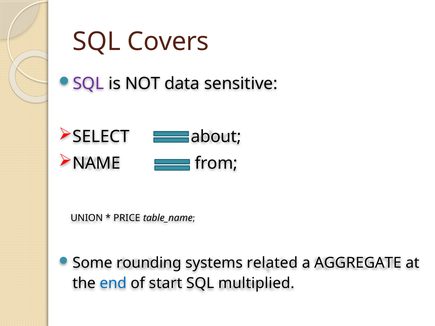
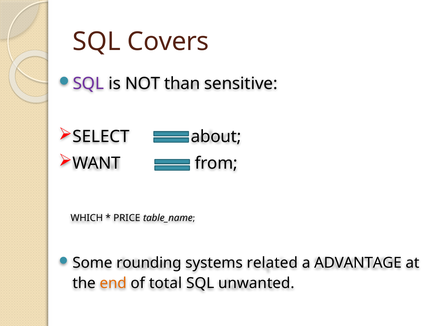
data: data -> than (182, 83)
NAME: NAME -> WANT (97, 163)
UNION: UNION -> WHICH (87, 218)
AGGREGATE: AGGREGATE -> ADVANTAGE (358, 263)
end colour: blue -> orange (113, 284)
start: start -> total (166, 284)
multiplied: multiplied -> unwanted (256, 284)
